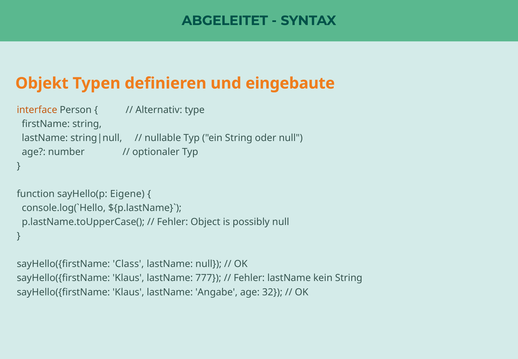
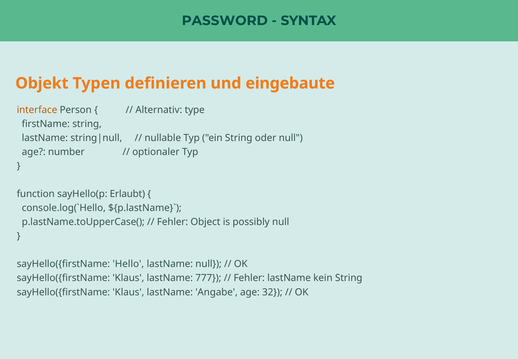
ABGELEITET: ABGELEITET -> PASSWORD (225, 21)
Eigene: Eigene -> Erlaubt (127, 194)
Class: Class -> Hello (128, 264)
